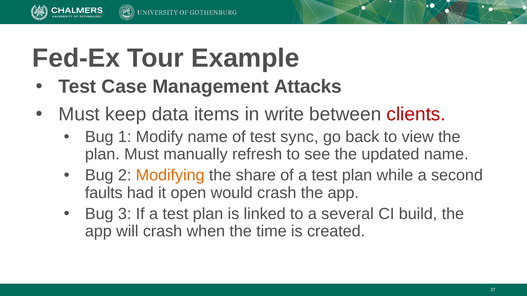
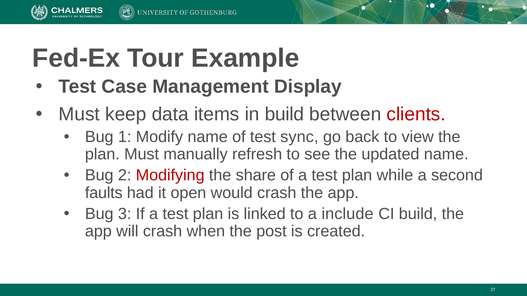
Attacks: Attacks -> Display (308, 87)
in write: write -> build (285, 115)
Modifying colour: orange -> red (170, 176)
several: several -> include (347, 214)
time: time -> post (271, 231)
